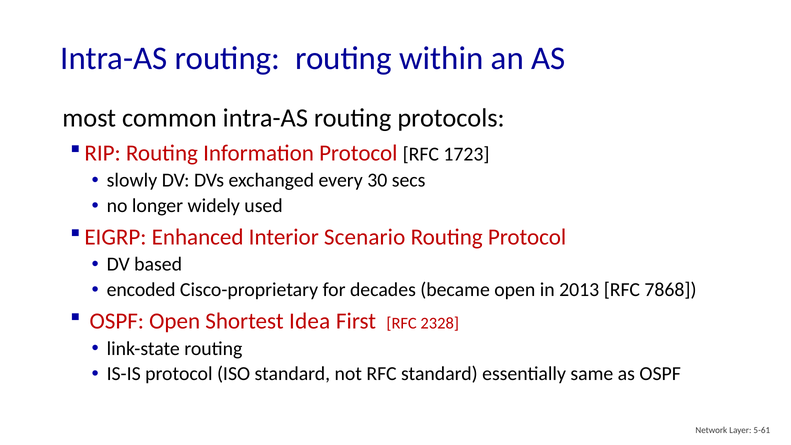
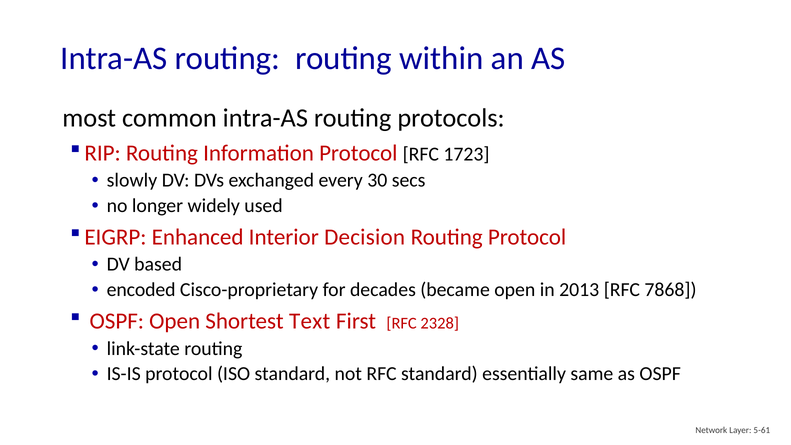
Scenario: Scenario -> Decision (365, 237)
Idea: Idea -> Text (310, 321)
